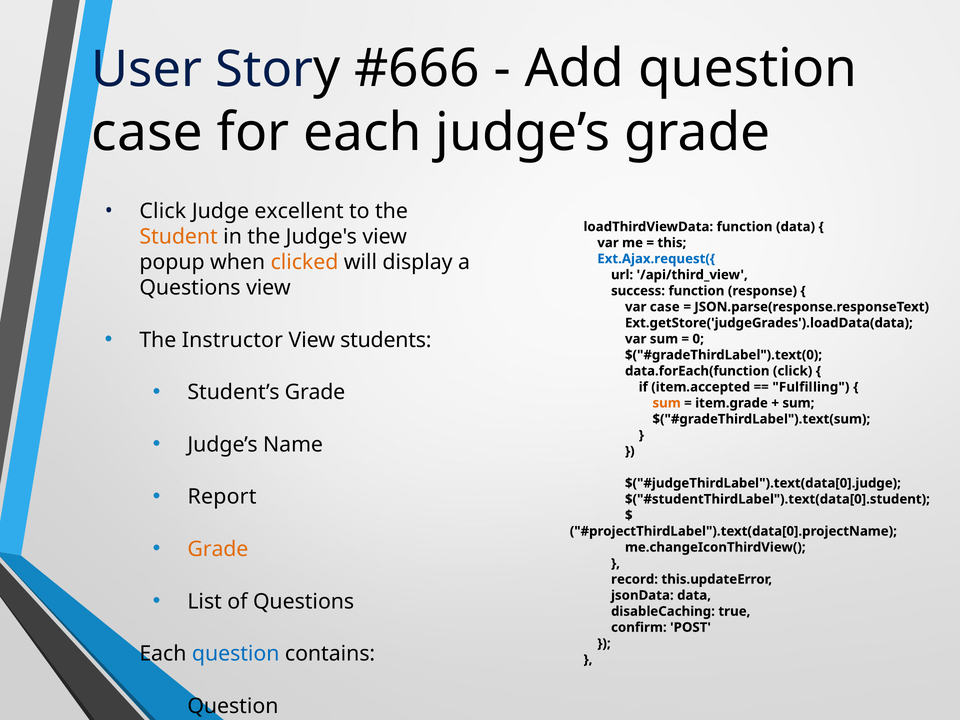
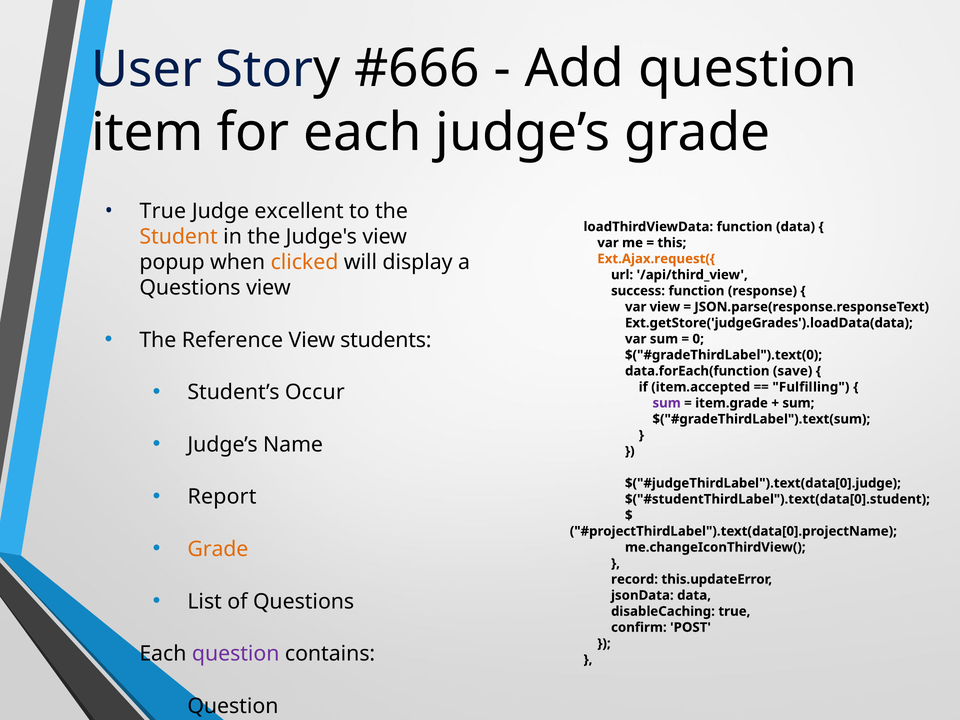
case: case -> item (147, 133)
Click: Click -> True (163, 211)
Ext.Ajax.request({ colour: blue -> orange (656, 259)
var case: case -> view (665, 307)
Instructor: Instructor -> Reference (232, 340)
data.forEach(function click: click -> save (793, 371)
Student’s Grade: Grade -> Occur (315, 392)
sum colour: orange -> purple (667, 403)
question colour: blue -> purple (236, 654)
